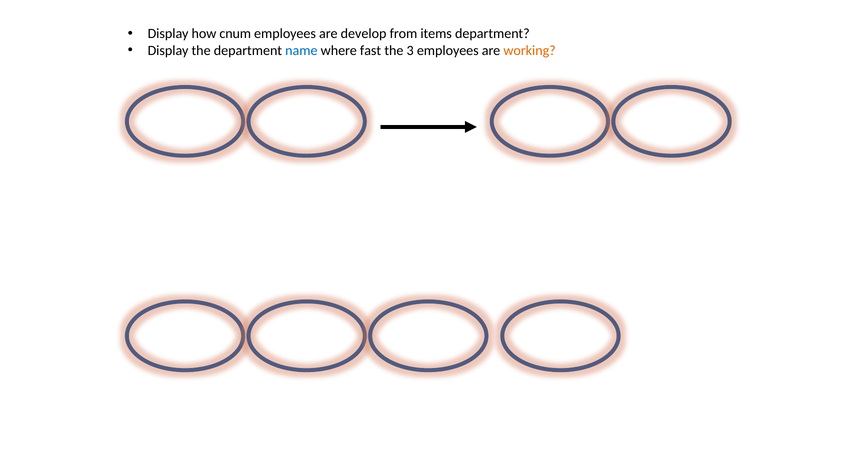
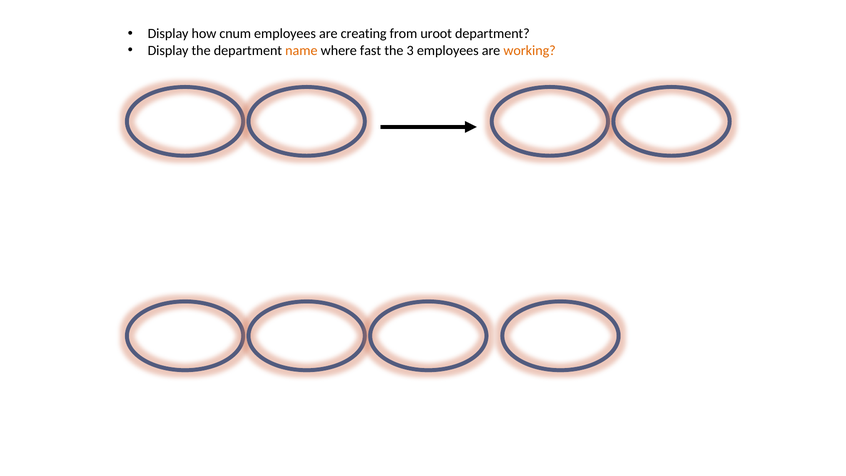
develop: develop -> creating (364, 34)
items: items -> uroot (436, 34)
name colour: blue -> orange (301, 51)
